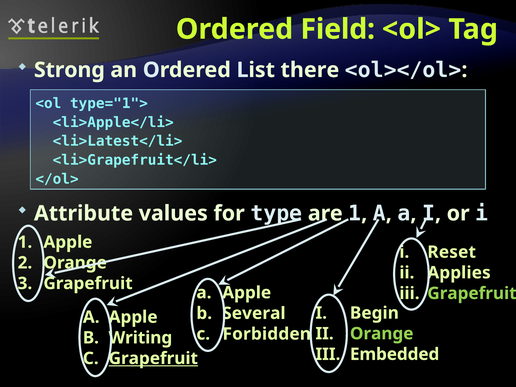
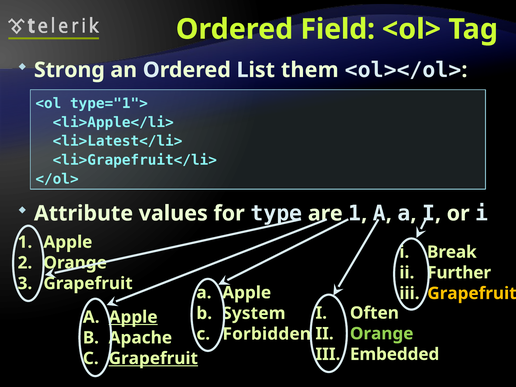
there: there -> them (310, 70)
Reset: Reset -> Break (452, 252)
Applies: Applies -> Further (459, 273)
Grapefruit colour: light green -> yellow (472, 293)
Begin: Begin -> Often (374, 313)
Several: Several -> System (254, 313)
Apple underline: none -> present (133, 317)
Writing: Writing -> Apache (140, 338)
